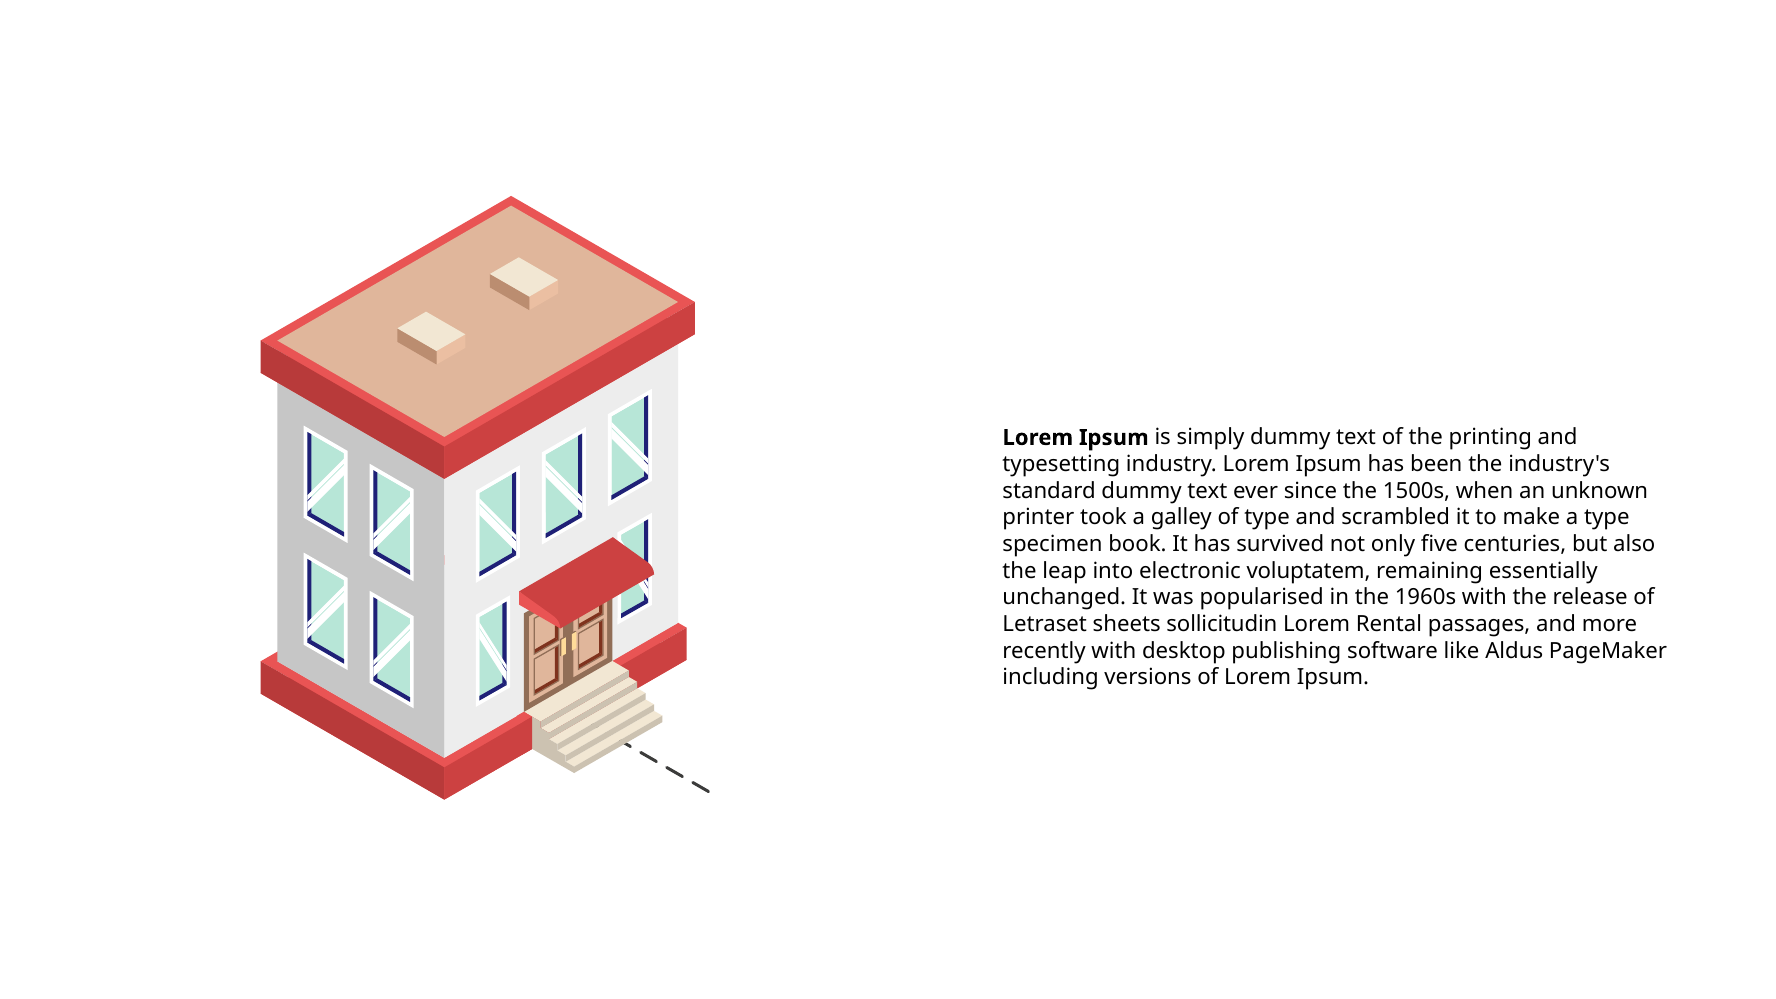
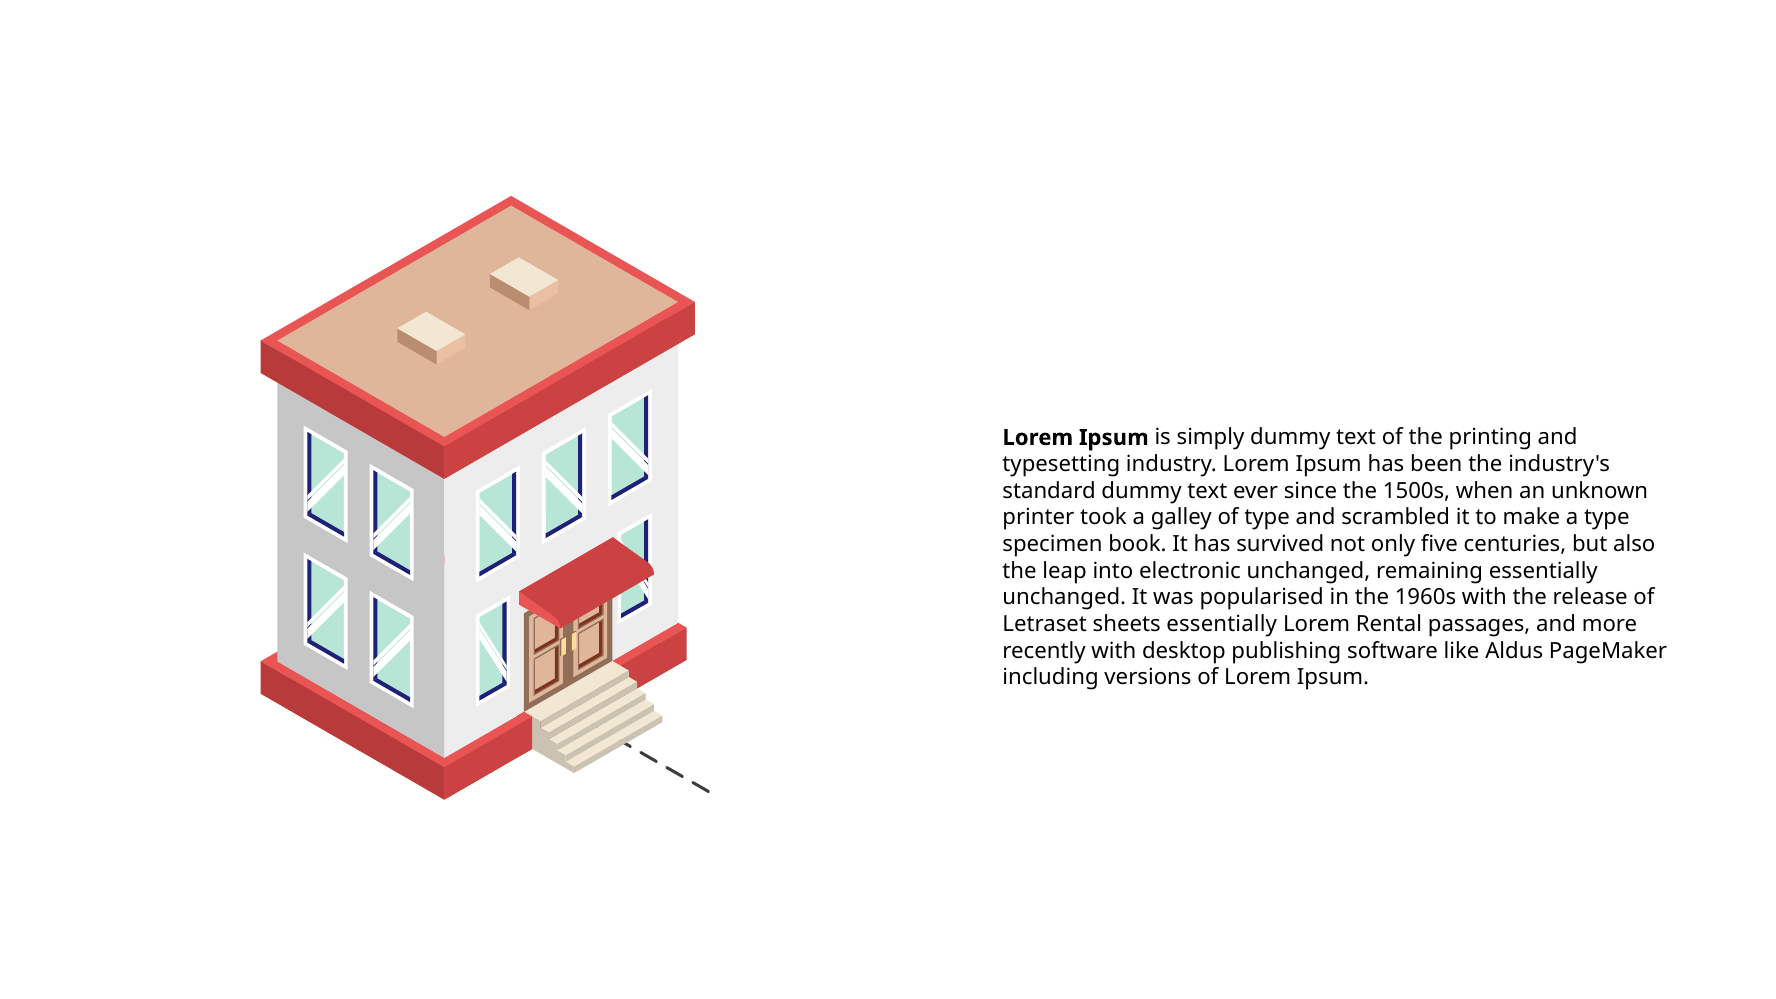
electronic voluptatem: voluptatem -> unchanged (1308, 571)
sheets sollicitudin: sollicitudin -> essentially (1222, 624)
